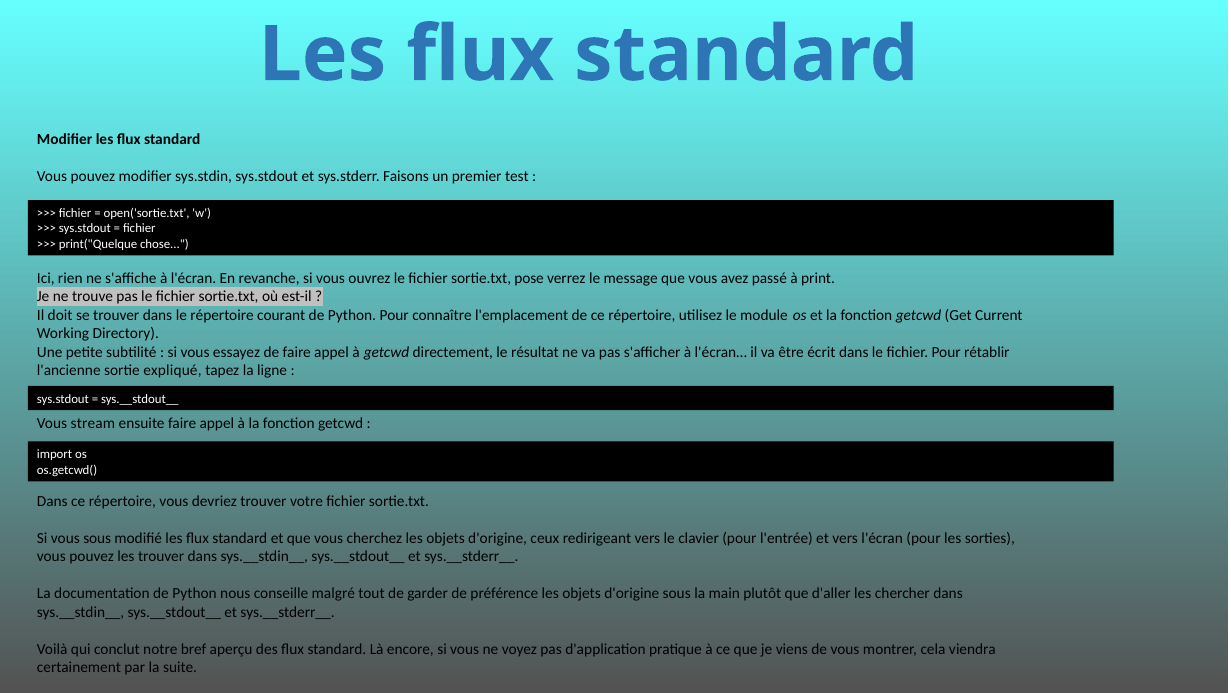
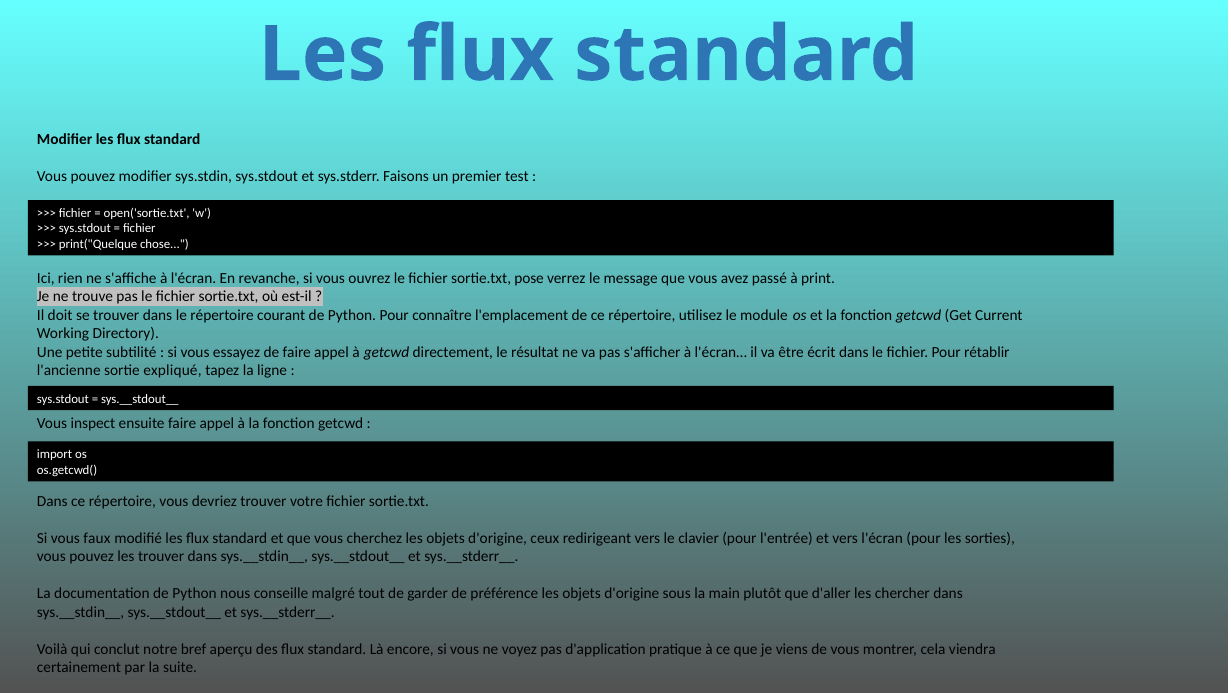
stream: stream -> inspect (93, 423)
vous sous: sous -> faux (97, 538)
